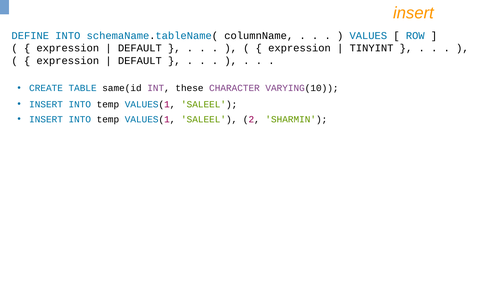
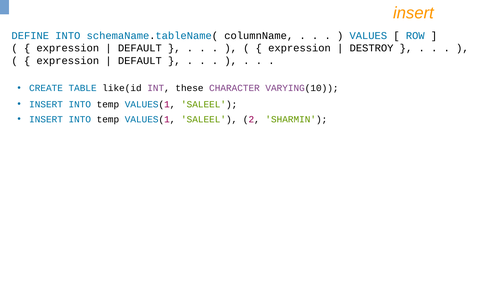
TINYINT: TINYINT -> DESTROY (372, 48)
same(id: same(id -> like(id (122, 88)
